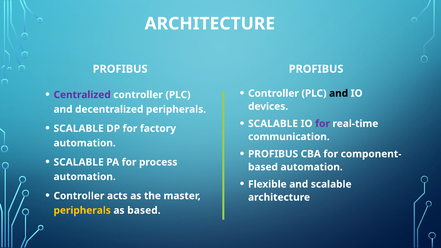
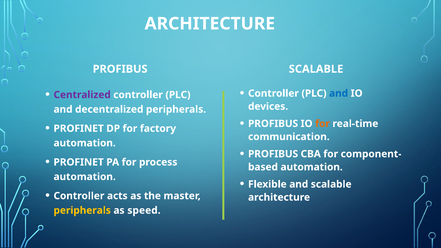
PROFIBUS PROFIBUS: PROFIBUS -> SCALABLE (316, 69)
and colour: black -> blue (339, 93)
SCALABLE: SCALABLE -> PROFIBUS (273, 124)
for colour: purple -> orange (323, 124)
SCALABLE: SCALABLE -> PROFINET (79, 129)
SCALABLE: SCALABLE -> PROFINET (79, 162)
as based: based -> speed (144, 210)
